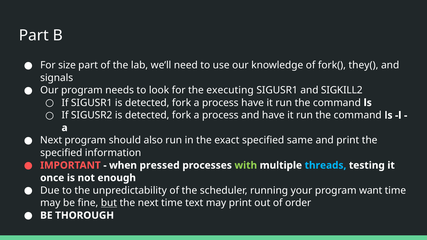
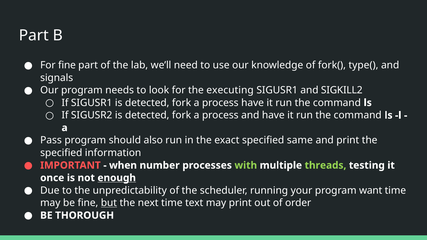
For size: size -> fine (67, 65)
they(: they( -> type( (363, 65)
Next: Next -> Pass (51, 140)
pressed: pressed -> number (160, 165)
threads colour: light blue -> light green (325, 165)
enough underline: none -> present (117, 178)
